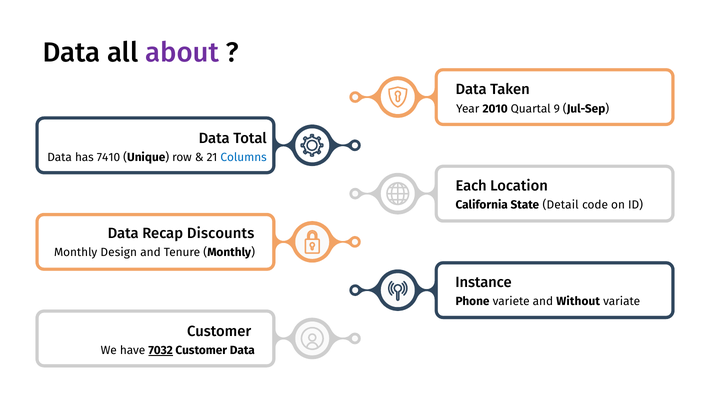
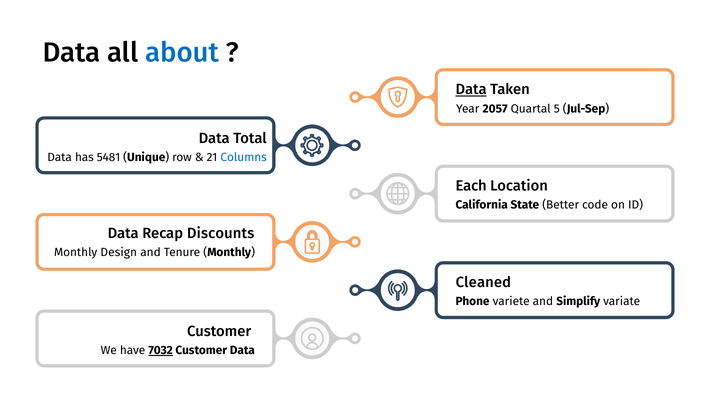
about colour: purple -> blue (182, 53)
Data underline: none -> present (471, 90)
2010: 2010 -> 2057 (495, 109)
9: 9 -> 5 (557, 109)
7410: 7410 -> 5481 (109, 158)
Detail: Detail -> Better (561, 205)
Instance: Instance -> Cleaned (483, 282)
Without: Without -> Simplify (578, 302)
